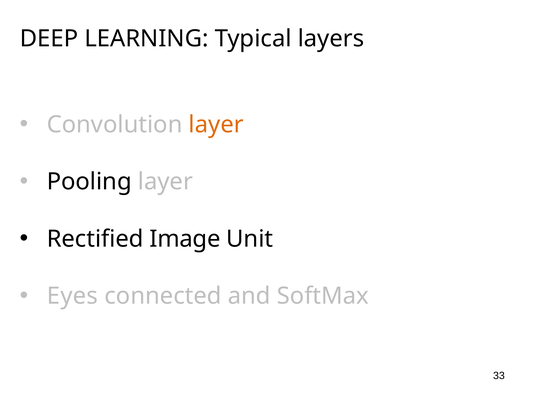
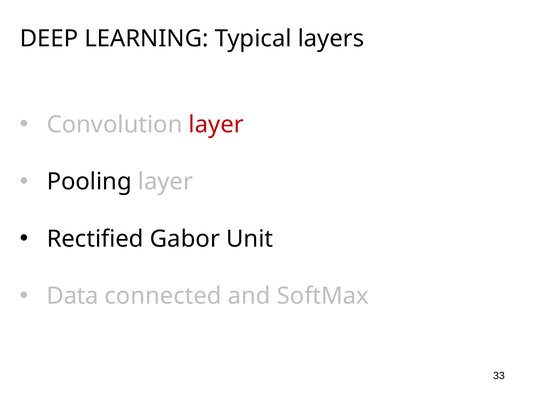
layer colour: orange -> red (216, 125)
Image: Image -> Gabor (185, 239)
Eyes: Eyes -> Data (73, 297)
